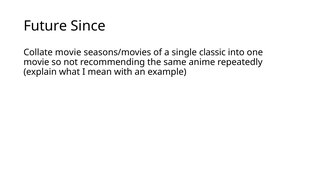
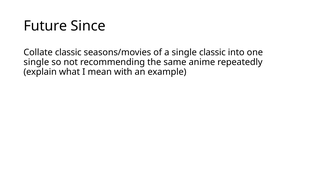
Collate movie: movie -> classic (68, 52)
movie: movie -> single (36, 62)
